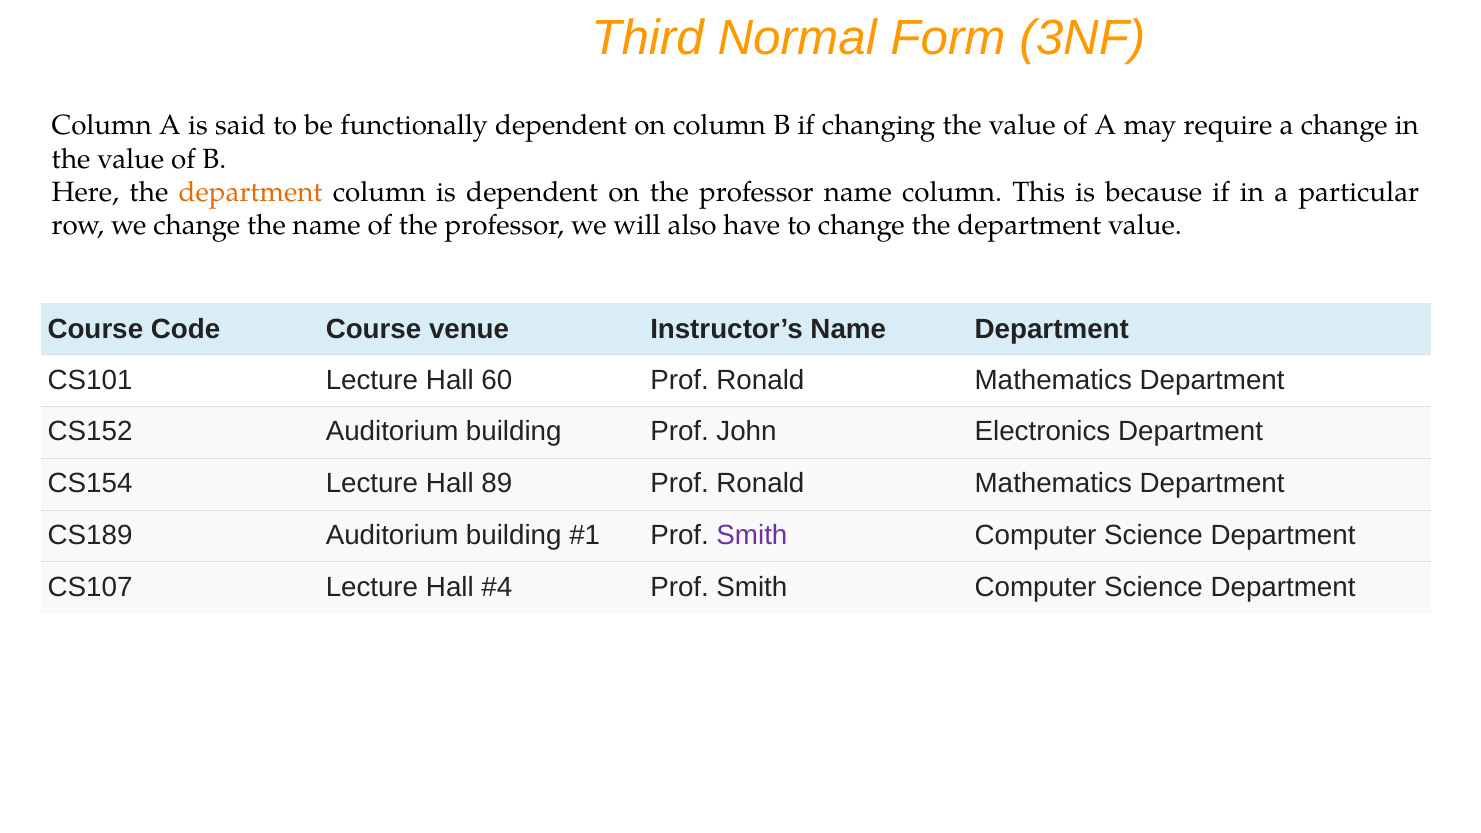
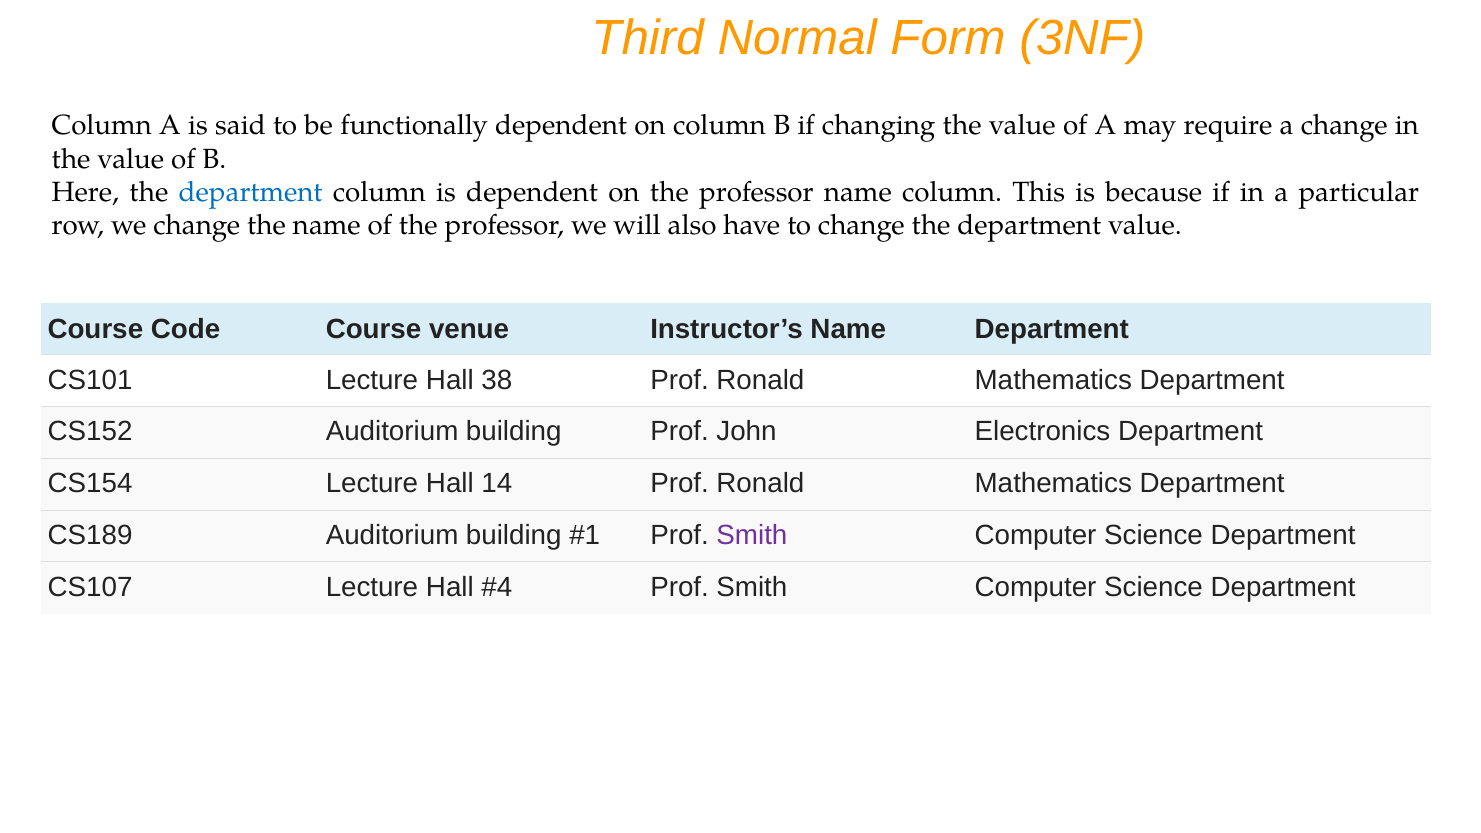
department colour: orange -> blue (251, 192)
60: 60 -> 38 (497, 380)
89: 89 -> 14 (497, 484)
